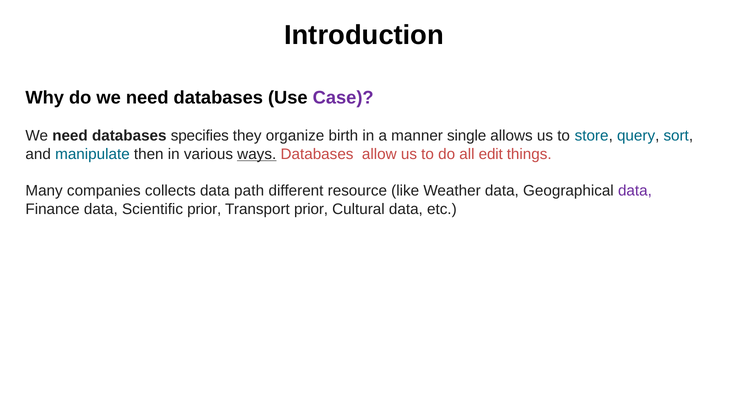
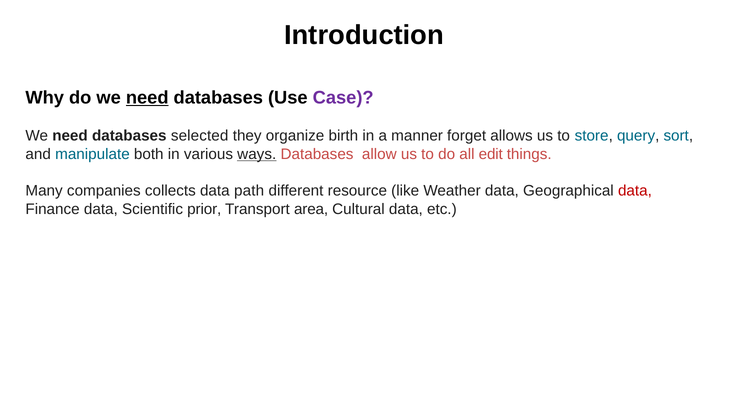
need underline: none -> present (147, 98)
specifies: specifies -> selected (200, 136)
single: single -> forget (467, 136)
then: then -> both (149, 154)
data colour: purple -> red (635, 191)
Transport prior: prior -> area (311, 209)
